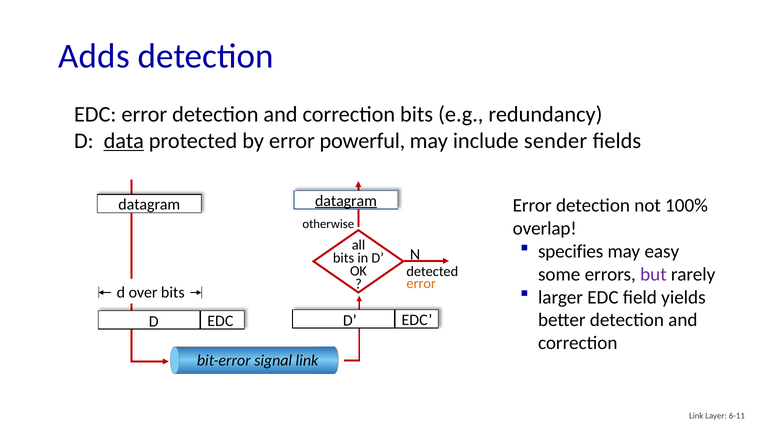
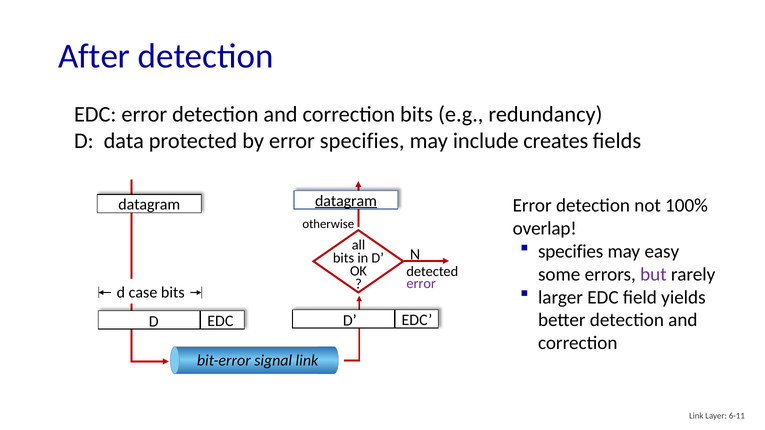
Adds: Adds -> After (94, 56)
data underline: present -> none (124, 141)
error powerful: powerful -> specifies (362, 141)
sender: sender -> creates (556, 141)
error colour: orange -> purple (421, 284)
over: over -> case (143, 292)
